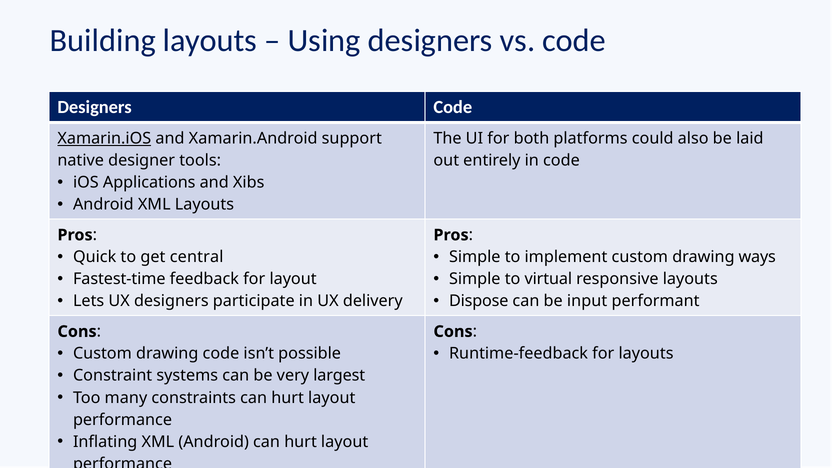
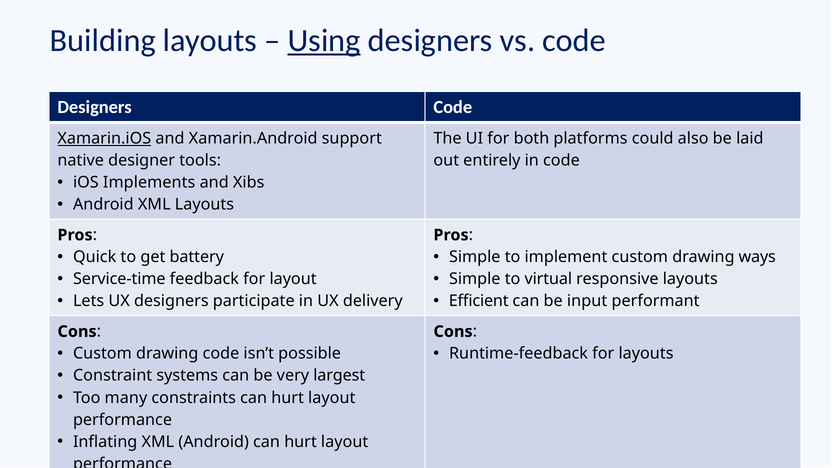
Using underline: none -> present (324, 41)
Applications: Applications -> Implements (149, 183)
central: central -> battery (197, 257)
Fastest-time: Fastest-time -> Service-time (119, 279)
Dispose: Dispose -> Efficient (479, 301)
